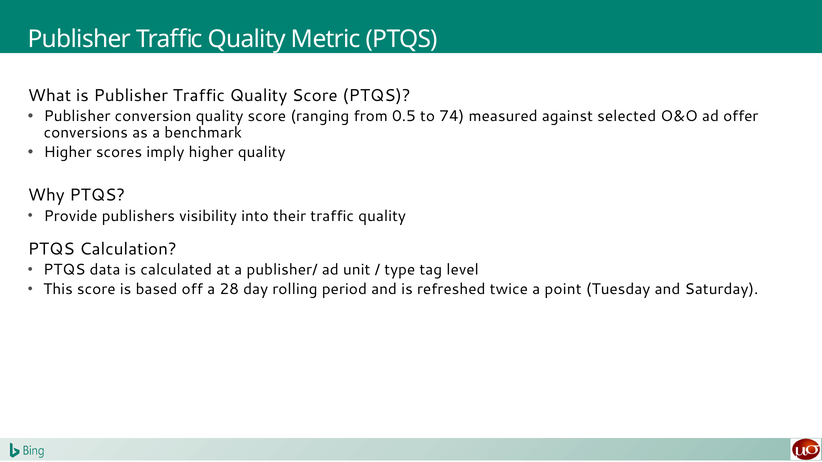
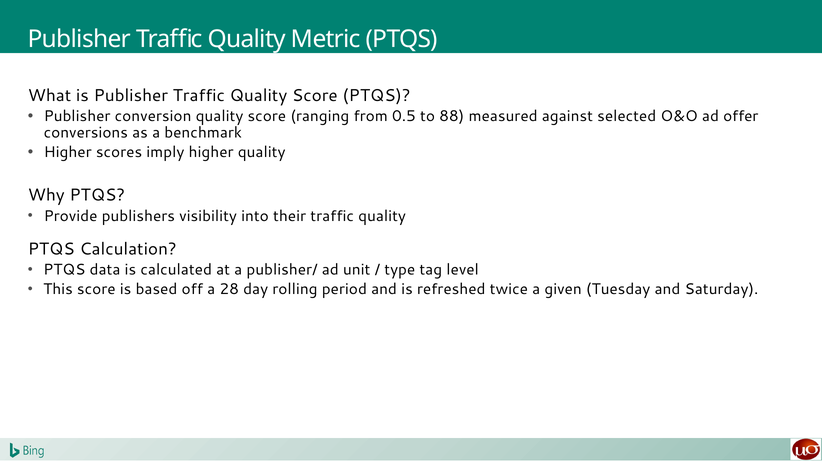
74: 74 -> 88 (452, 116)
point: point -> given (563, 290)
